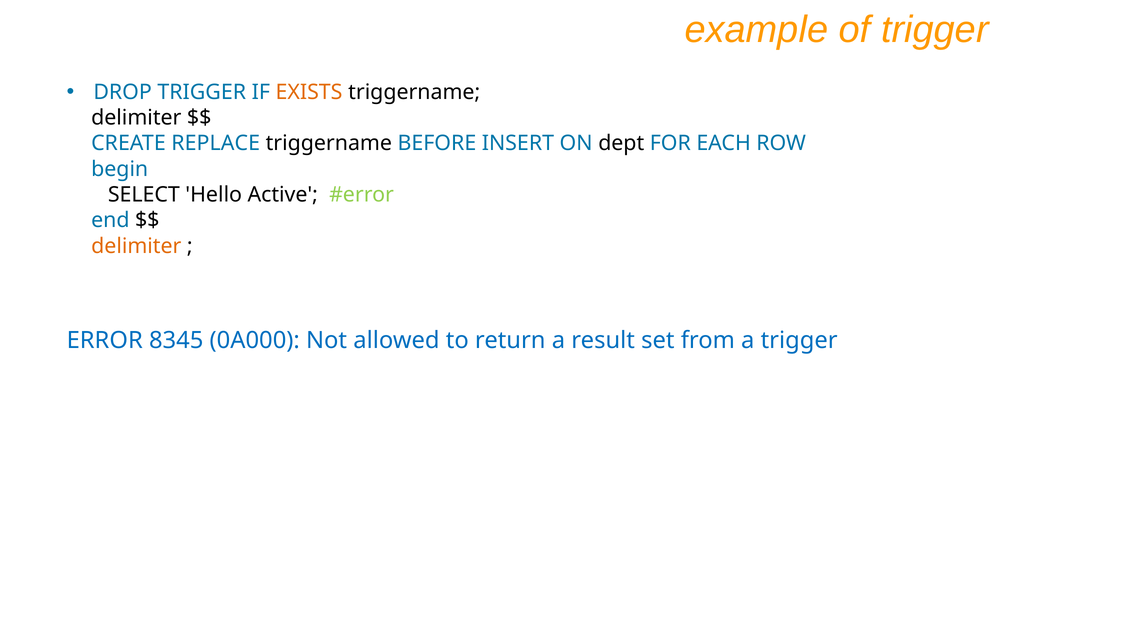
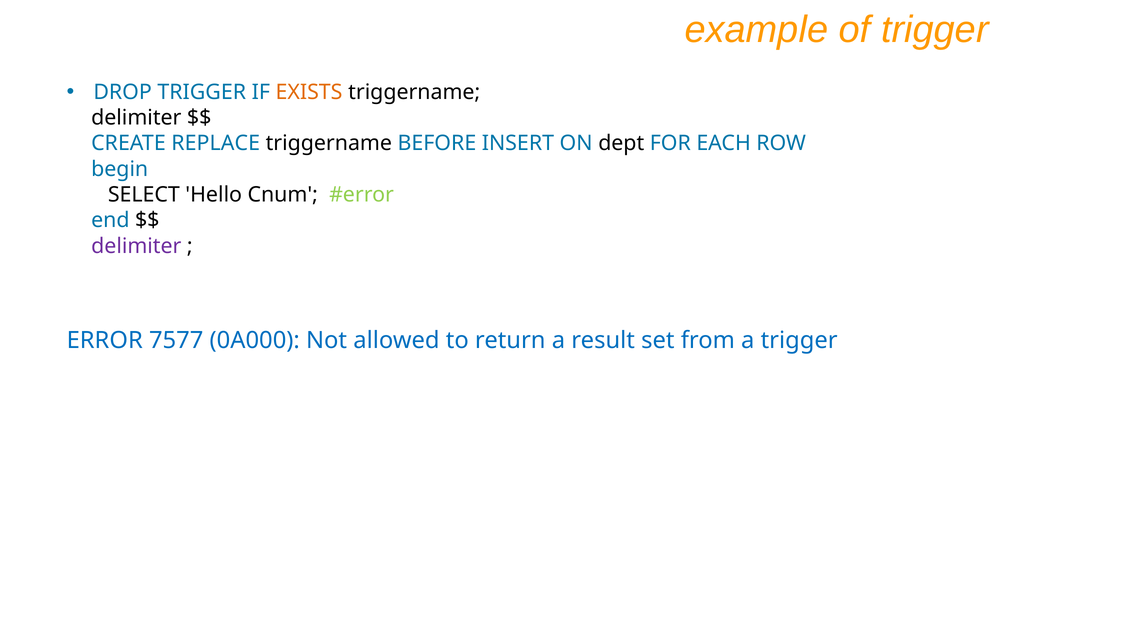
Active: Active -> Cnum (283, 195)
delimiter colour: orange -> purple (136, 246)
8345: 8345 -> 7577 (176, 341)
